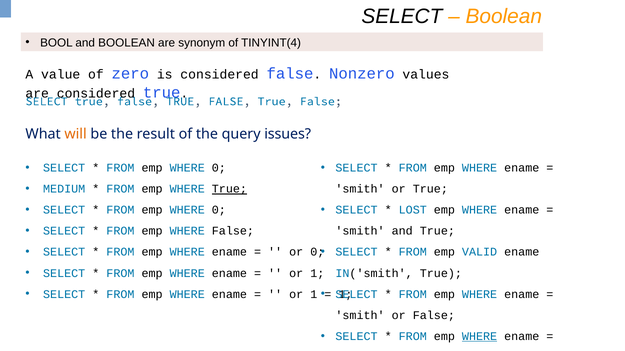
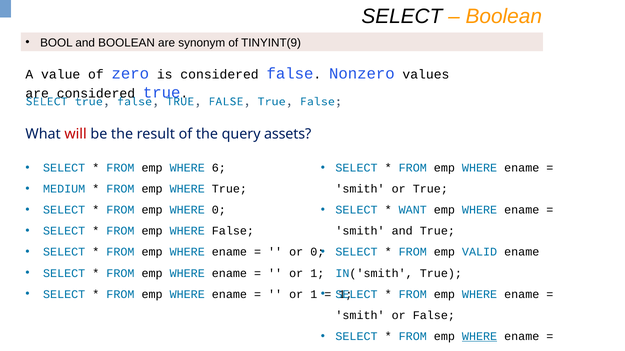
TINYINT(4: TINYINT(4 -> TINYINT(9 (271, 43)
will colour: orange -> red (76, 134)
issues: issues -> assets (288, 134)
0: 0 -> 6 (219, 168)
True underline: present -> none (229, 189)
LOST: LOST -> WANT (413, 210)
